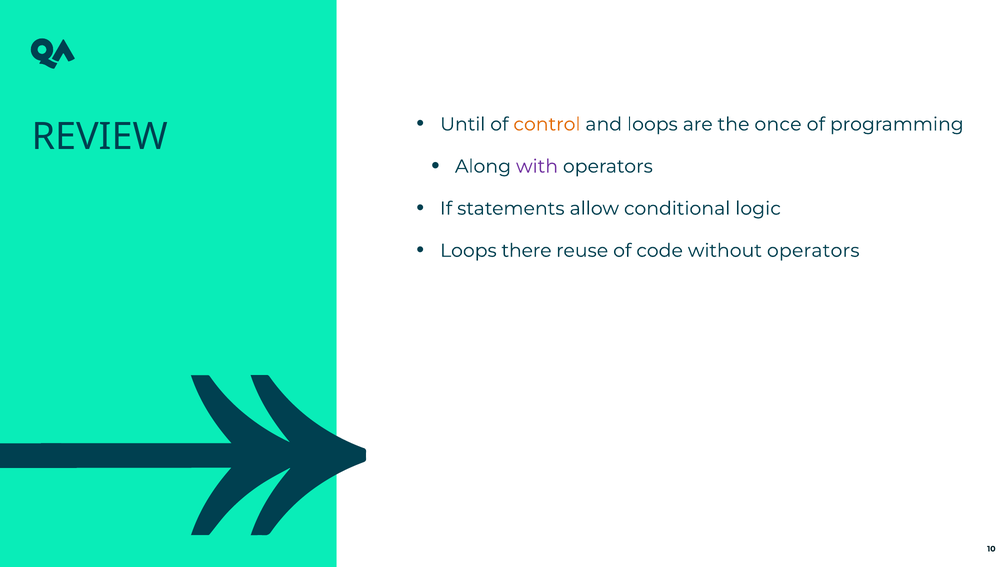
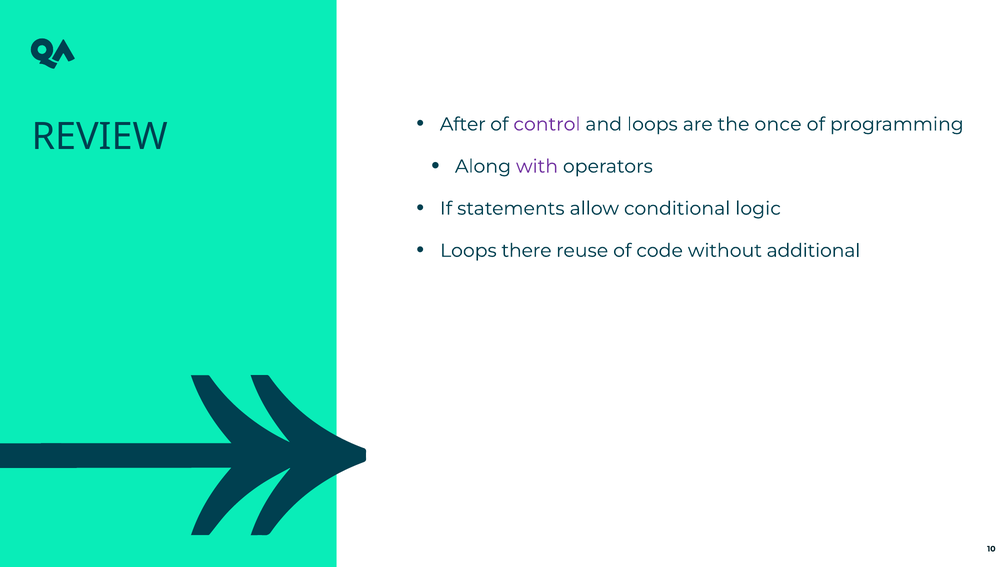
Until: Until -> After (463, 124)
control colour: orange -> purple (547, 124)
without operators: operators -> additional (813, 251)
